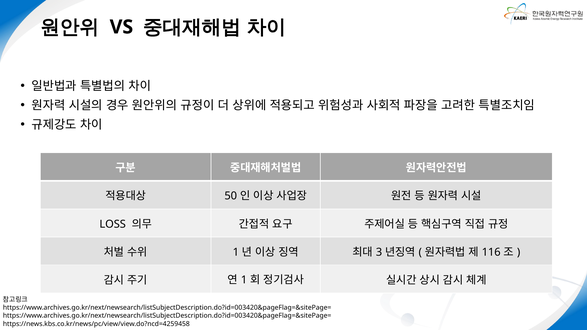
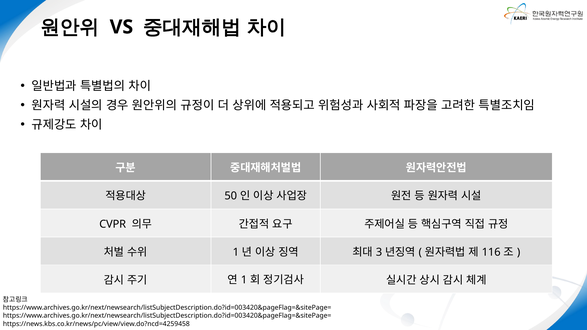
LOSS: LOSS -> CVPR (113, 224)
